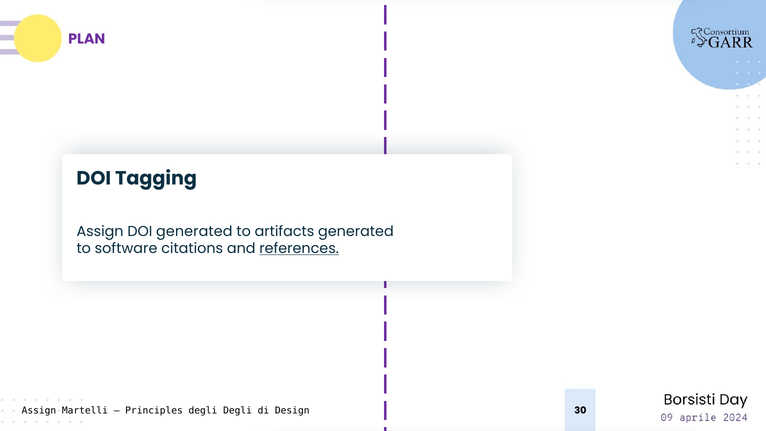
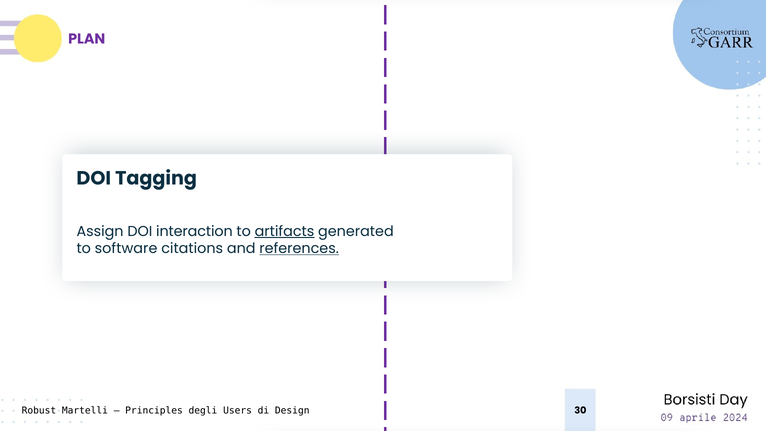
DOI generated: generated -> interaction (194, 231)
artifacts underline: none -> present (284, 231)
Assign: Assign -> Robust (39, 411)
degli Degli: Degli -> Users (238, 411)
